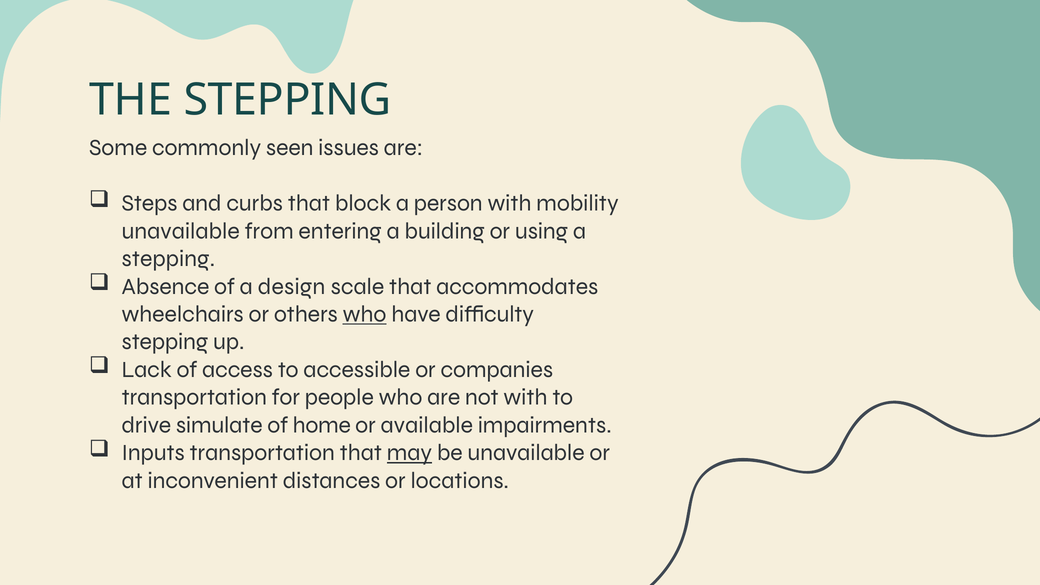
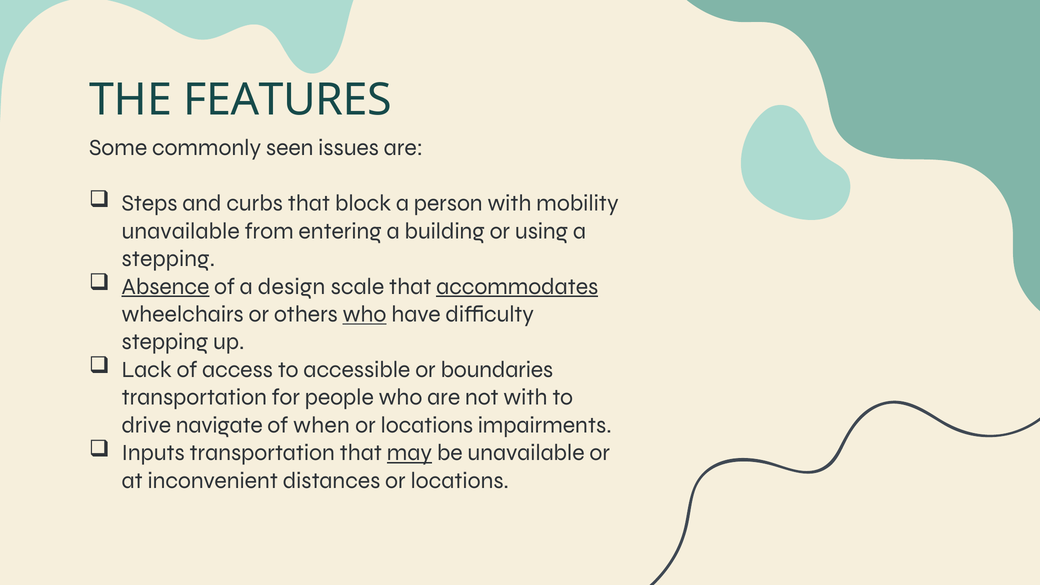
THE STEPPING: STEPPING -> FEATURES (288, 100)
Absence underline: none -> present (165, 286)
accommodates underline: none -> present (517, 286)
companies: companies -> boundaries (497, 370)
simulate: simulate -> navigate (219, 425)
home: home -> when (321, 425)
available: available -> locations (427, 425)
